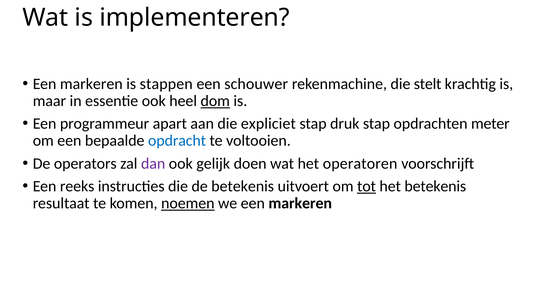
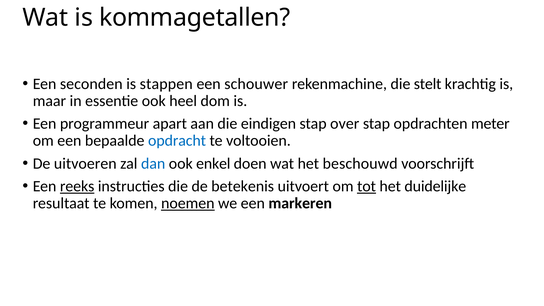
implementeren: implementeren -> kommagetallen (195, 18)
markeren: markeren -> seconden (91, 84)
dom underline: present -> none (215, 101)
expliciet: expliciet -> eindigen (268, 124)
druk: druk -> over (345, 124)
operators: operators -> uitvoeren (85, 164)
dan colour: purple -> blue (153, 164)
gelijk: gelijk -> enkel (213, 164)
operatoren: operatoren -> beschouwd (360, 164)
reeks underline: none -> present (77, 186)
het betekenis: betekenis -> duidelijke (435, 186)
